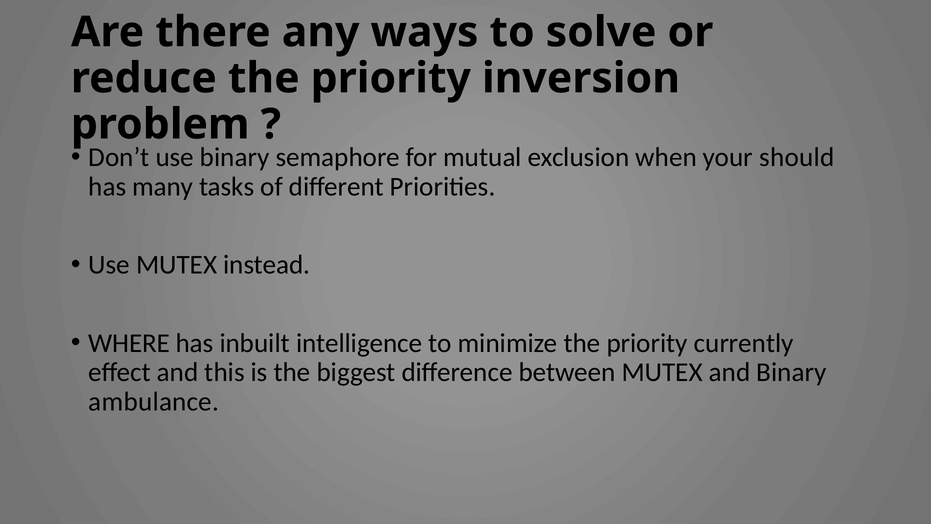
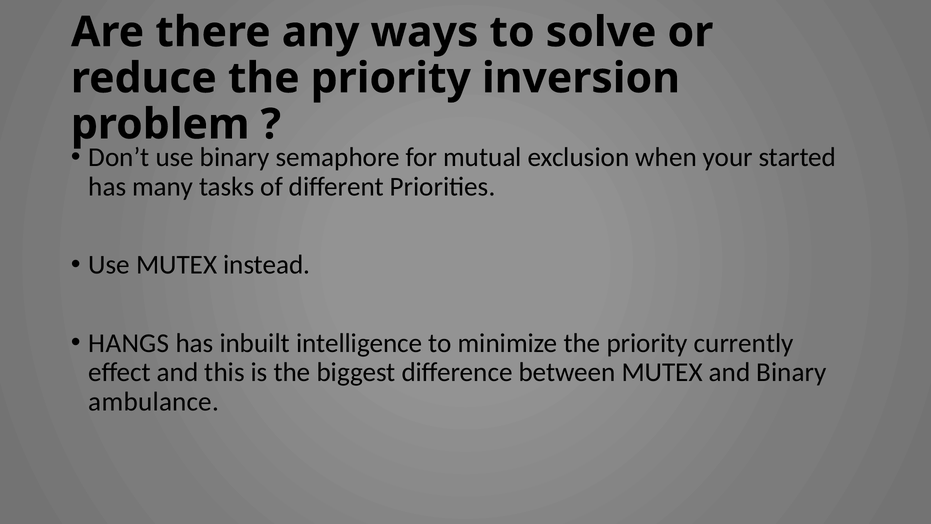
should: should -> started (797, 157)
WHERE: WHERE -> HANGS (129, 343)
